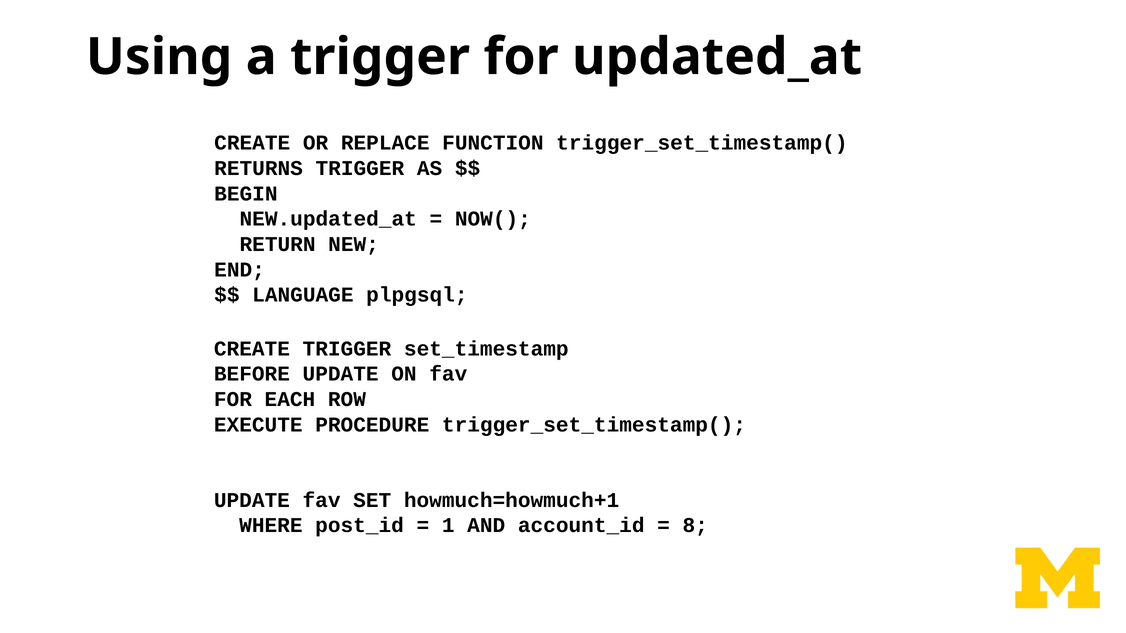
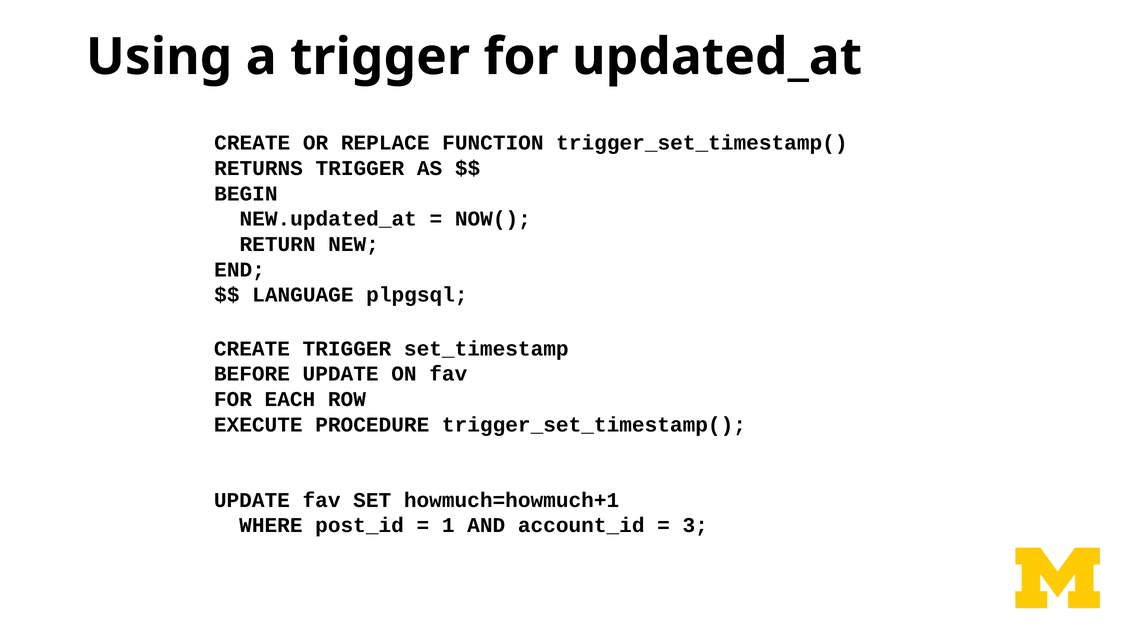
8: 8 -> 3 (695, 526)
